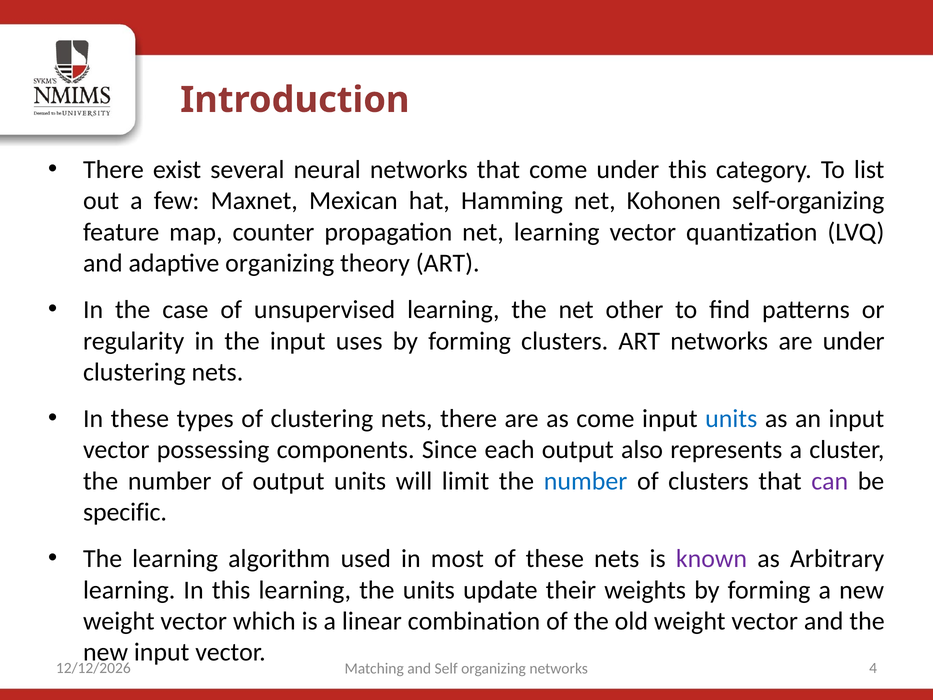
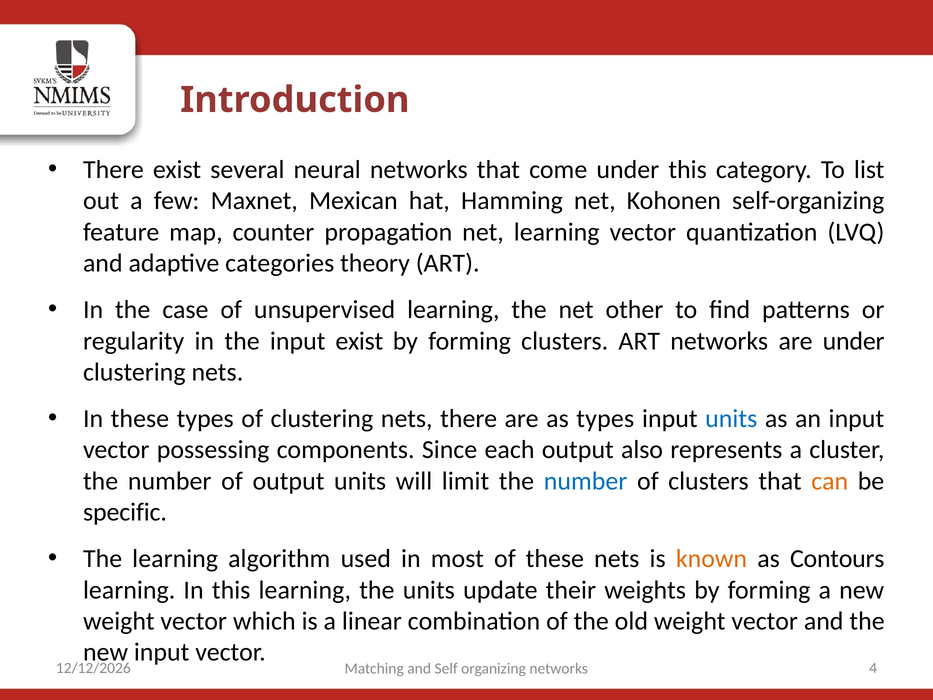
adaptive organizing: organizing -> categories (280, 263)
input uses: uses -> exist (359, 341)
as come: come -> types (605, 419)
can colour: purple -> orange (830, 481)
known colour: purple -> orange (711, 559)
Arbitrary: Arbitrary -> Contours (837, 559)
